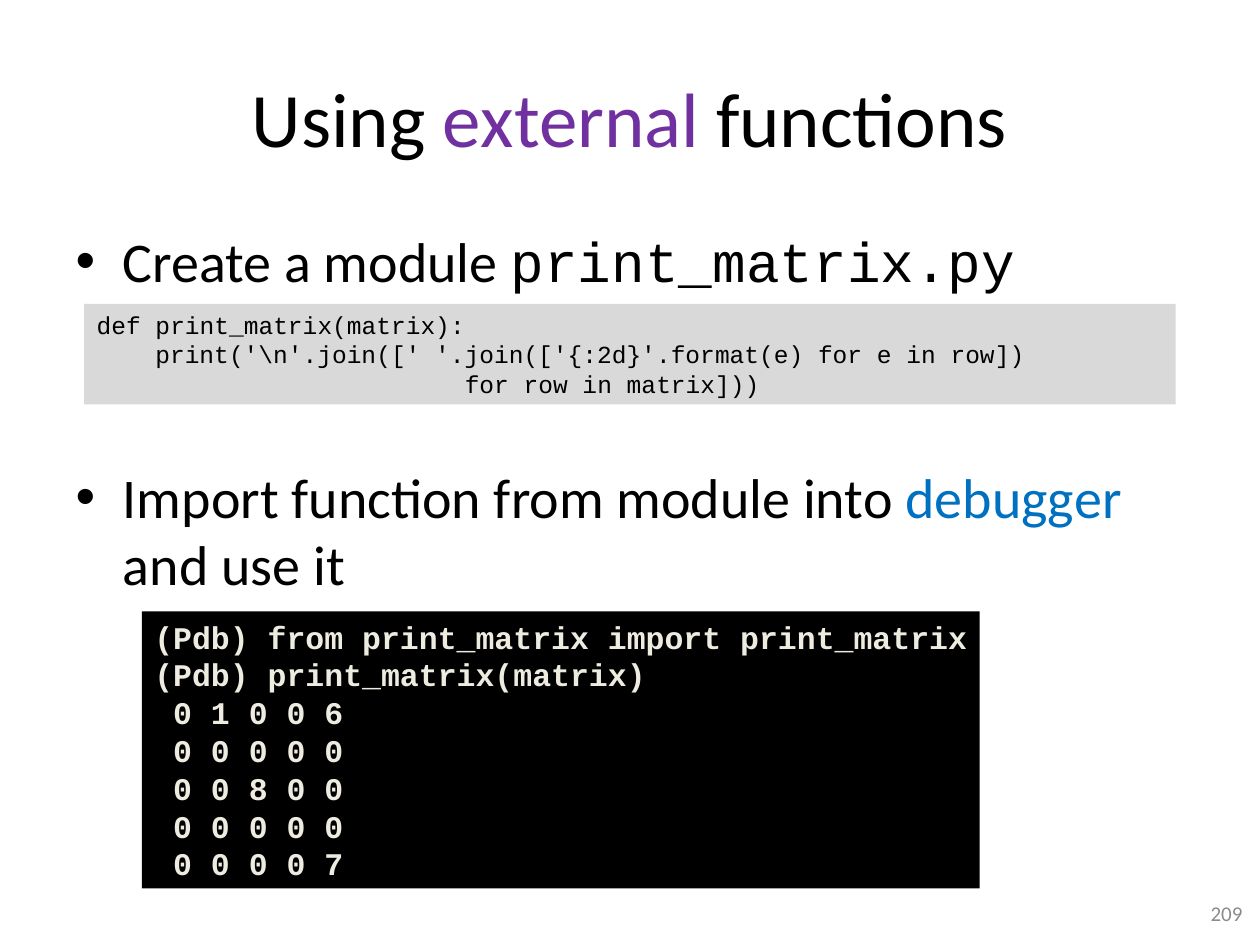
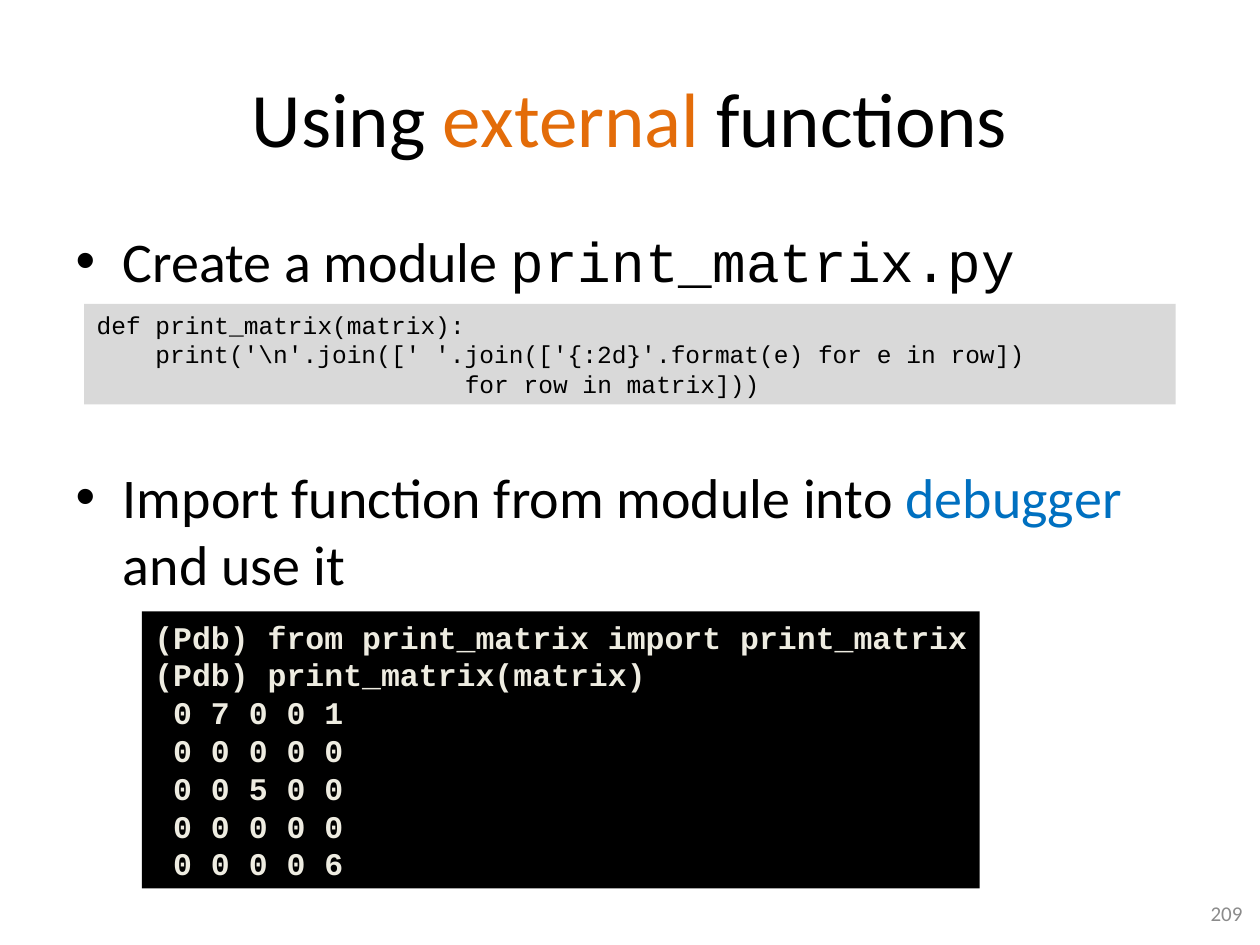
external colour: purple -> orange (571, 122)
1: 1 -> 7 (220, 714)
6: 6 -> 1 (334, 714)
8: 8 -> 5 (258, 790)
7: 7 -> 6 (334, 865)
